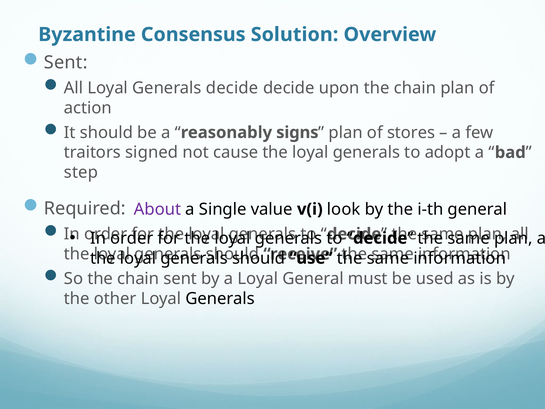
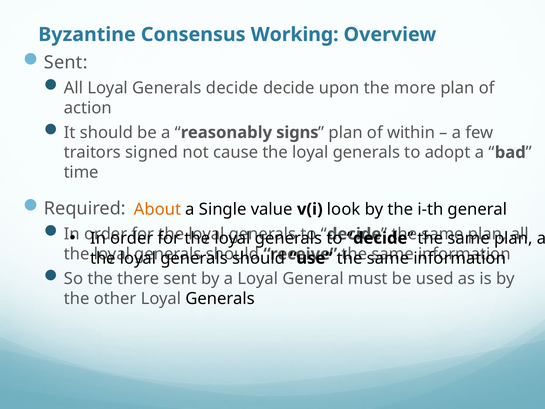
Solution: Solution -> Working (295, 35)
upon the chain: chain -> more (415, 88)
stores: stores -> within (411, 132)
step: step -> time (81, 172)
About colour: purple -> orange (158, 209)
So the chain: chain -> there (138, 278)
